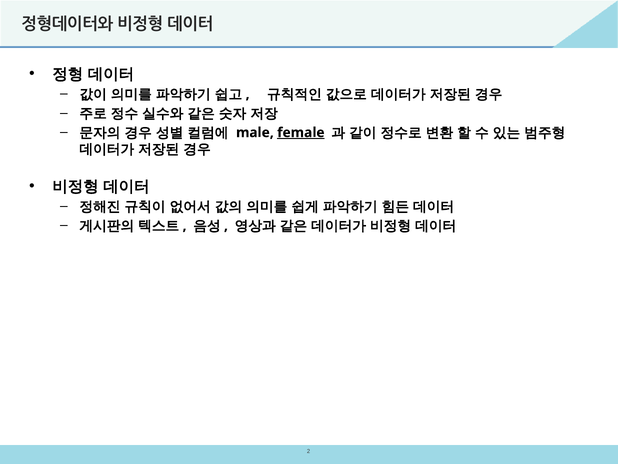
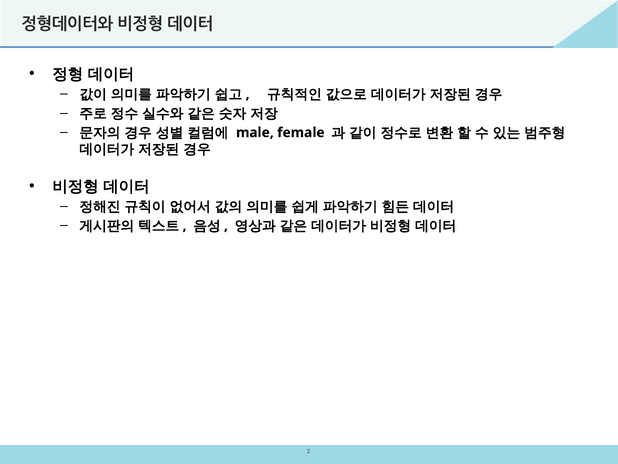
female underline: present -> none (301, 132)
